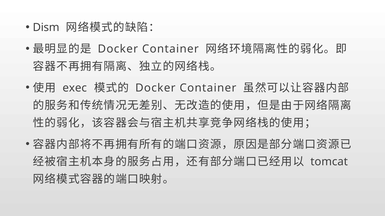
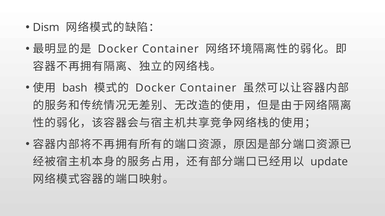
exec: exec -> bash (75, 88)
tomcat: tomcat -> update (329, 162)
